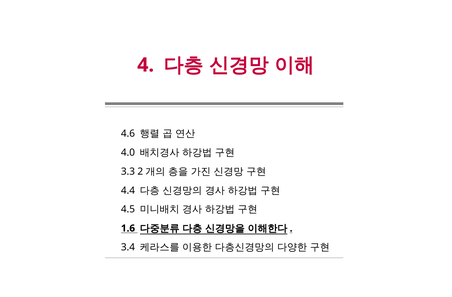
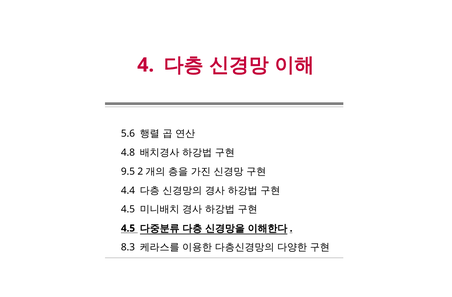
4.6: 4.6 -> 5.6 (128, 134)
4.0: 4.0 -> 4.8 (128, 153)
3.3: 3.3 -> 9.5 (128, 171)
1.6: 1.6 -> 4.5 (128, 228)
3.4: 3.4 -> 8.3 (128, 247)
